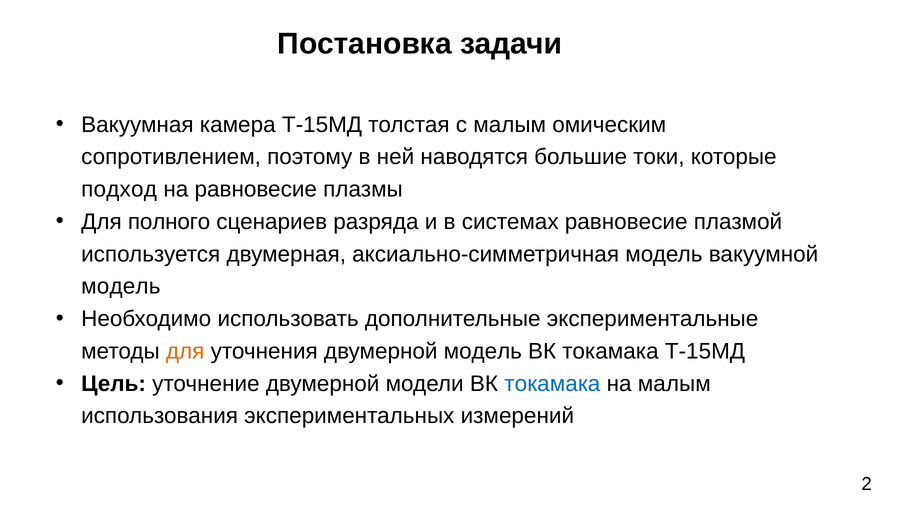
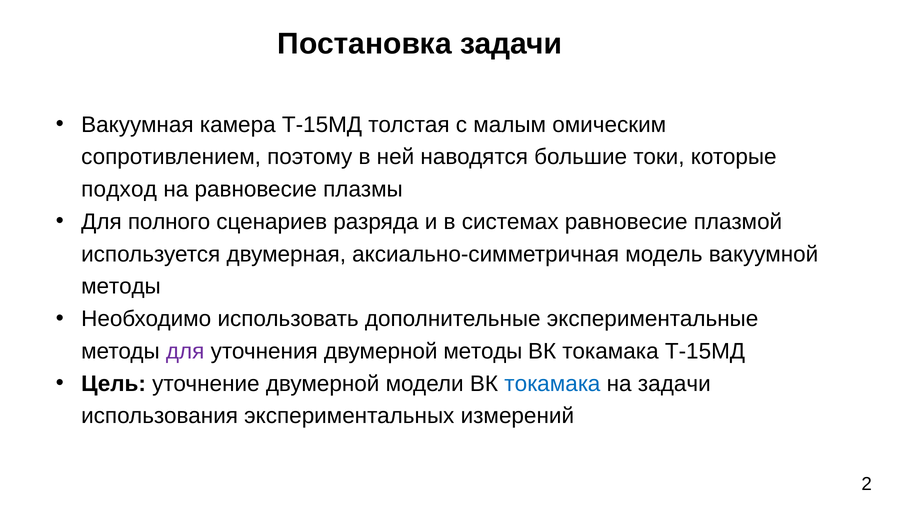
модель: модель -> методы (121, 287)
для colour: orange -> purple (185, 351)
двумерной модель: модель -> методы (483, 351)
на малым: малым -> задачи (674, 384)
